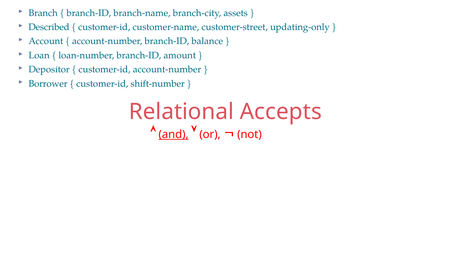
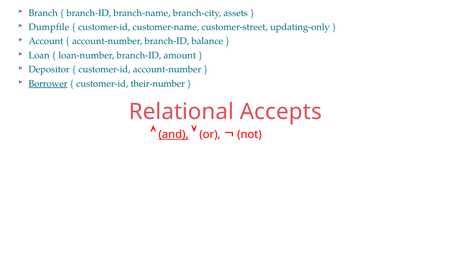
Described: Described -> Dumpfile (49, 27)
Borrower underline: none -> present (48, 83)
shift-number: shift-number -> their-number (158, 83)
